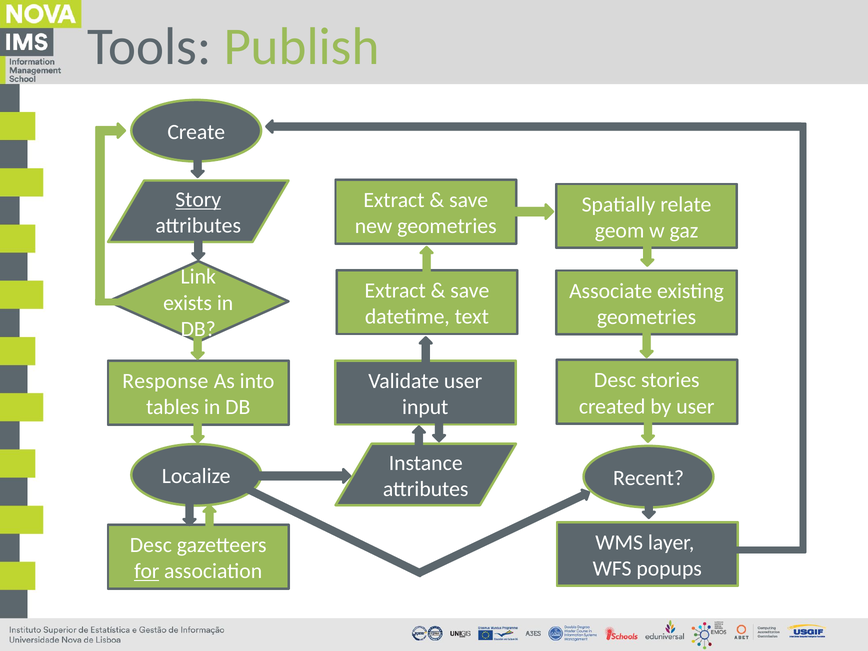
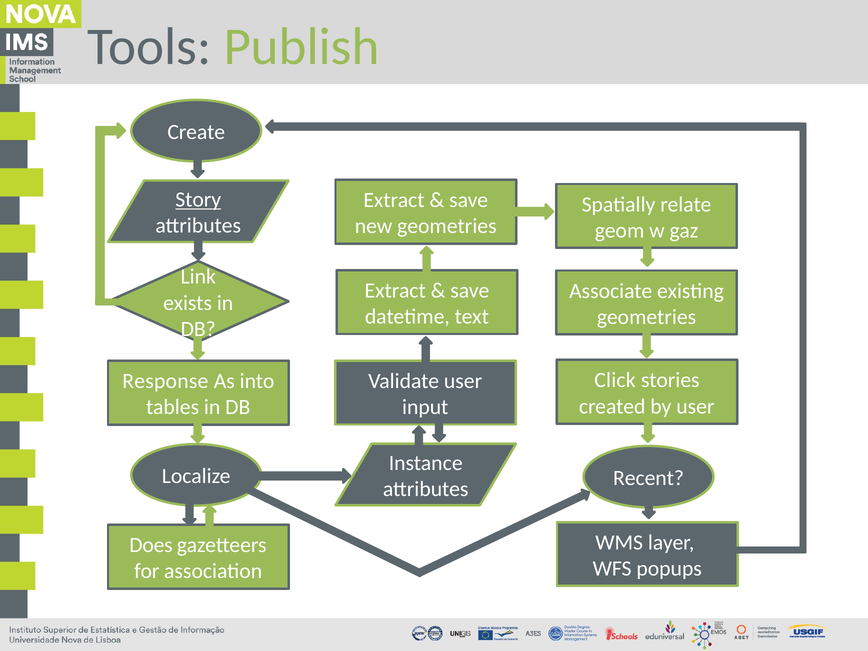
Desc: Desc -> Click (615, 380)
Desc: Desc -> Does (151, 545)
for underline: present -> none (147, 571)
